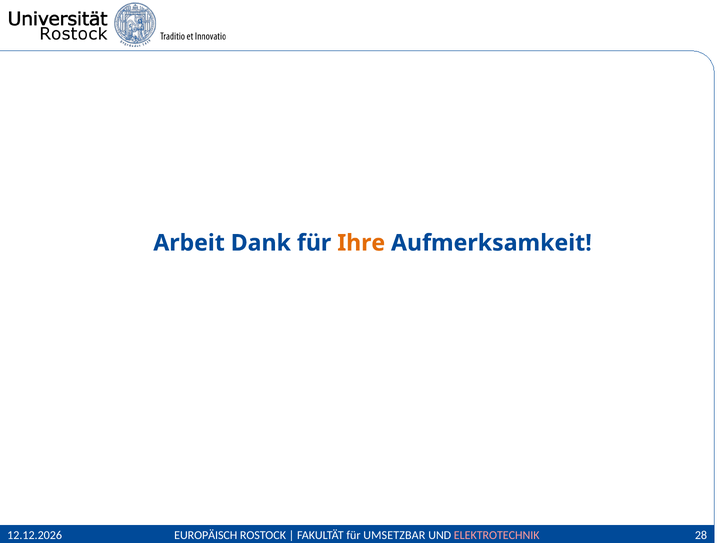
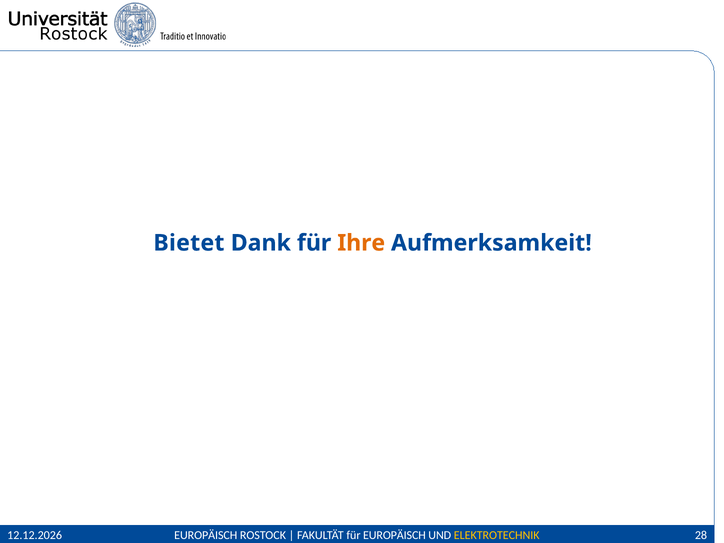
Arbeit: Arbeit -> Bietet (189, 243)
für UMSETZBAR: UMSETZBAR -> EUROPÄISCH (394, 535)
ELEKTROTECHNIK colour: pink -> yellow (497, 535)
